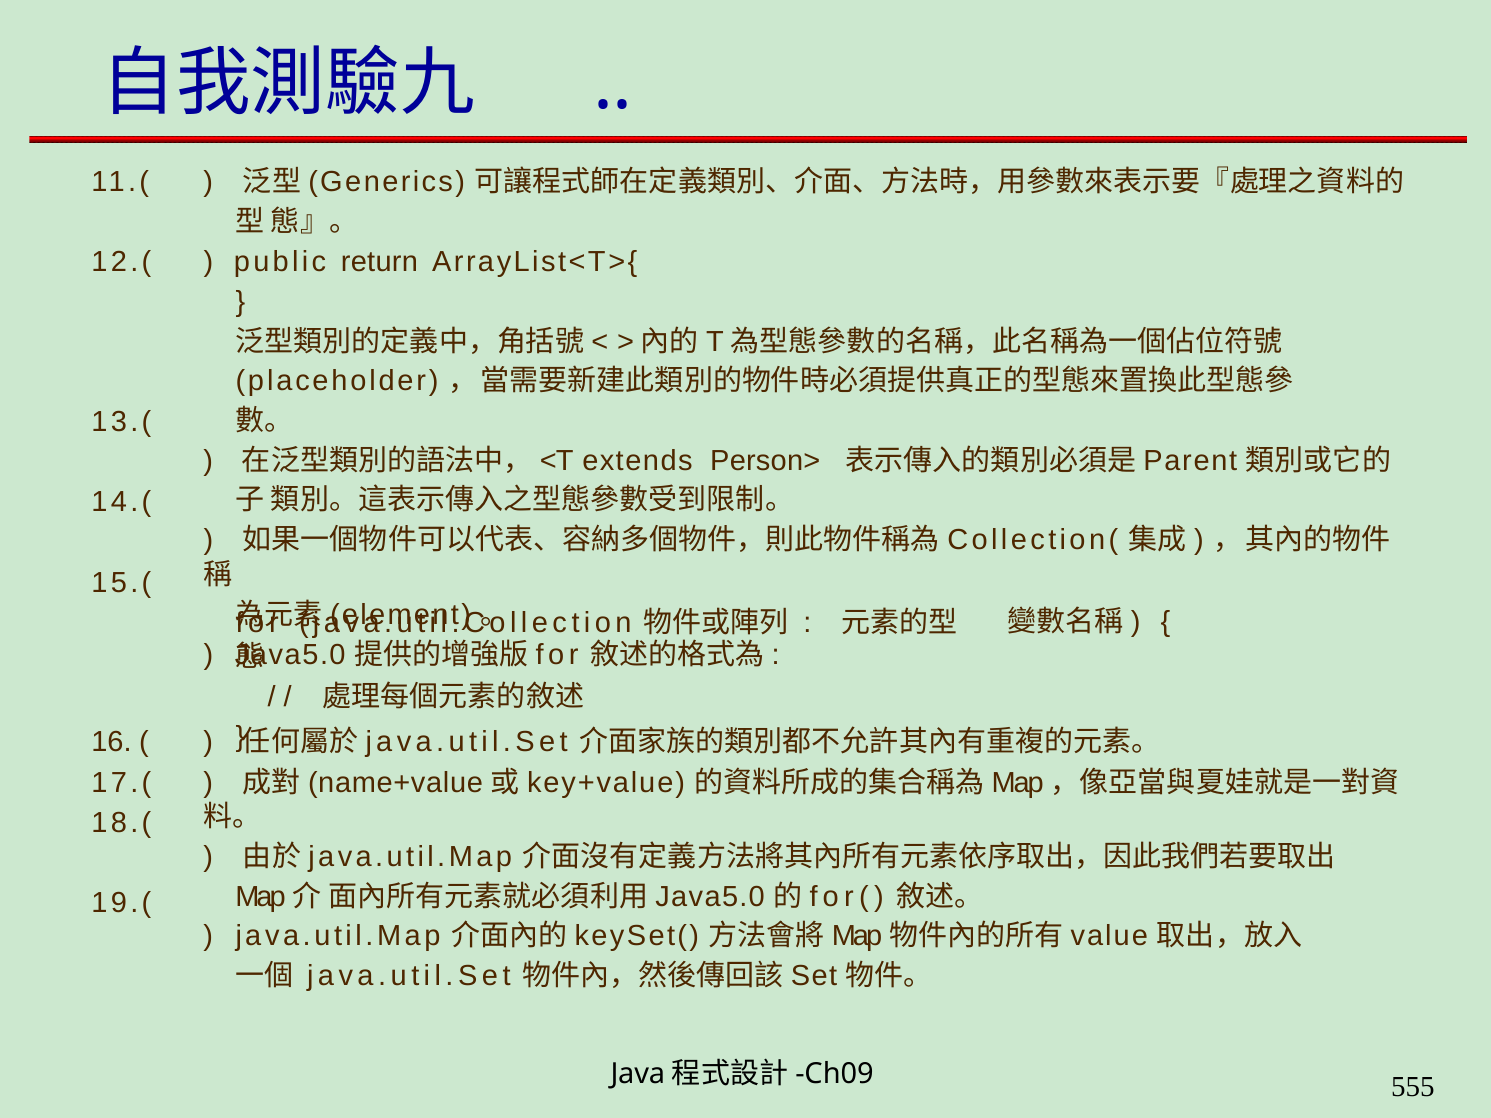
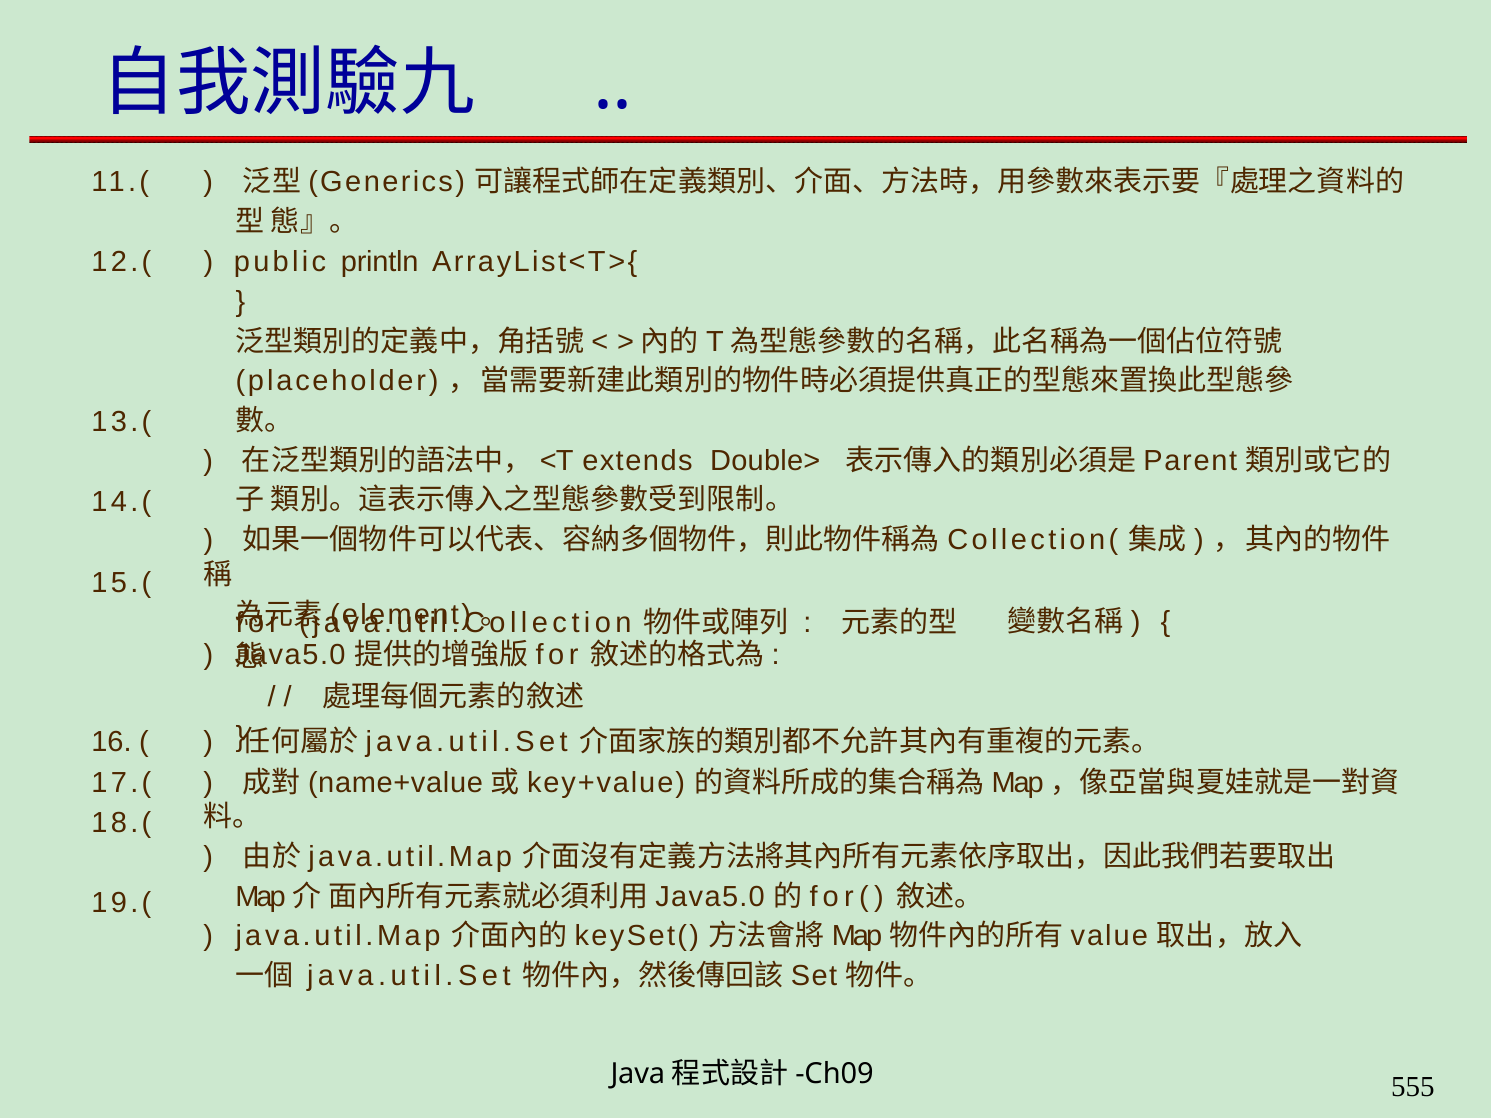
return: return -> println (380, 262)
Person>: Person> -> Double> (765, 461)
